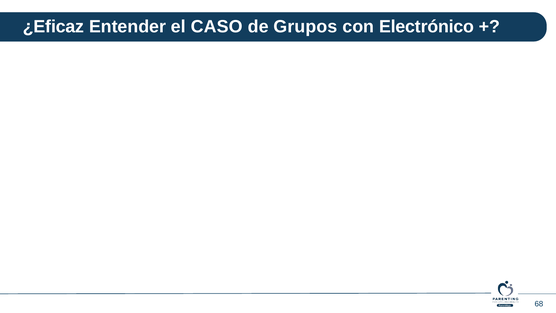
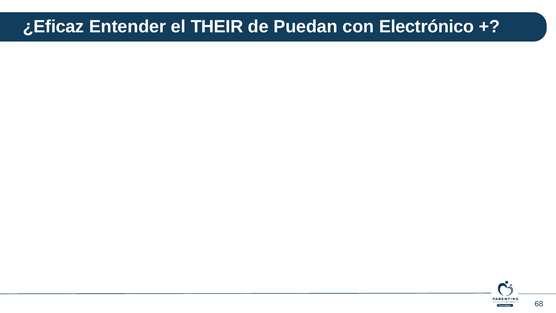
CASO: CASO -> THEIR (217, 27)
Grupos: Grupos -> Puedan (306, 27)
